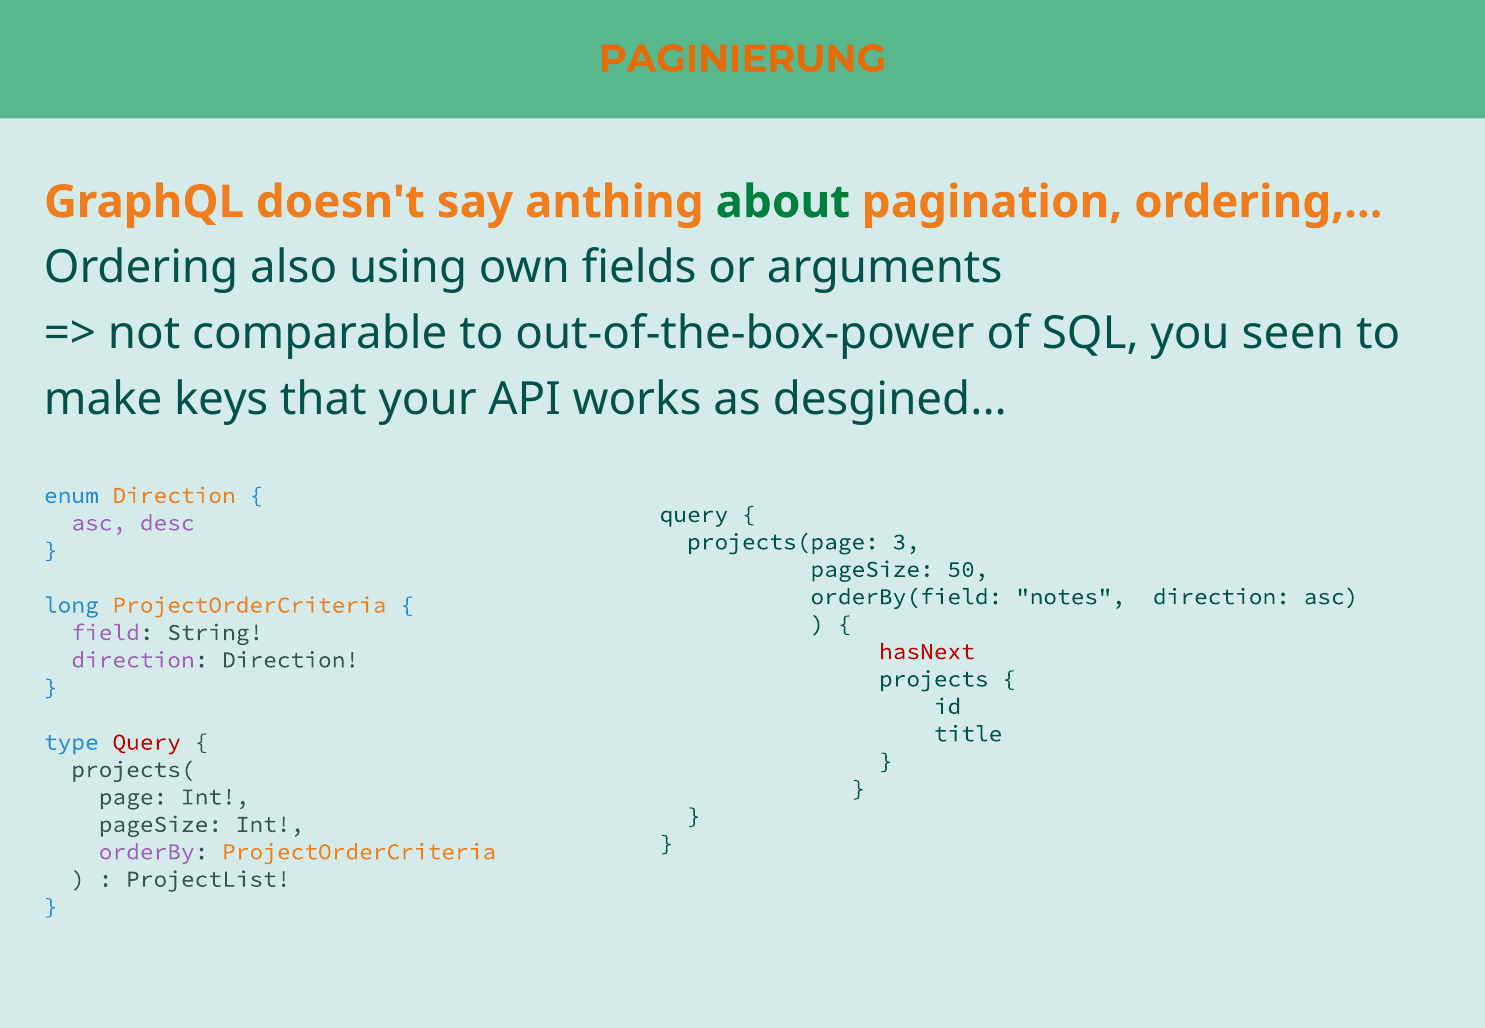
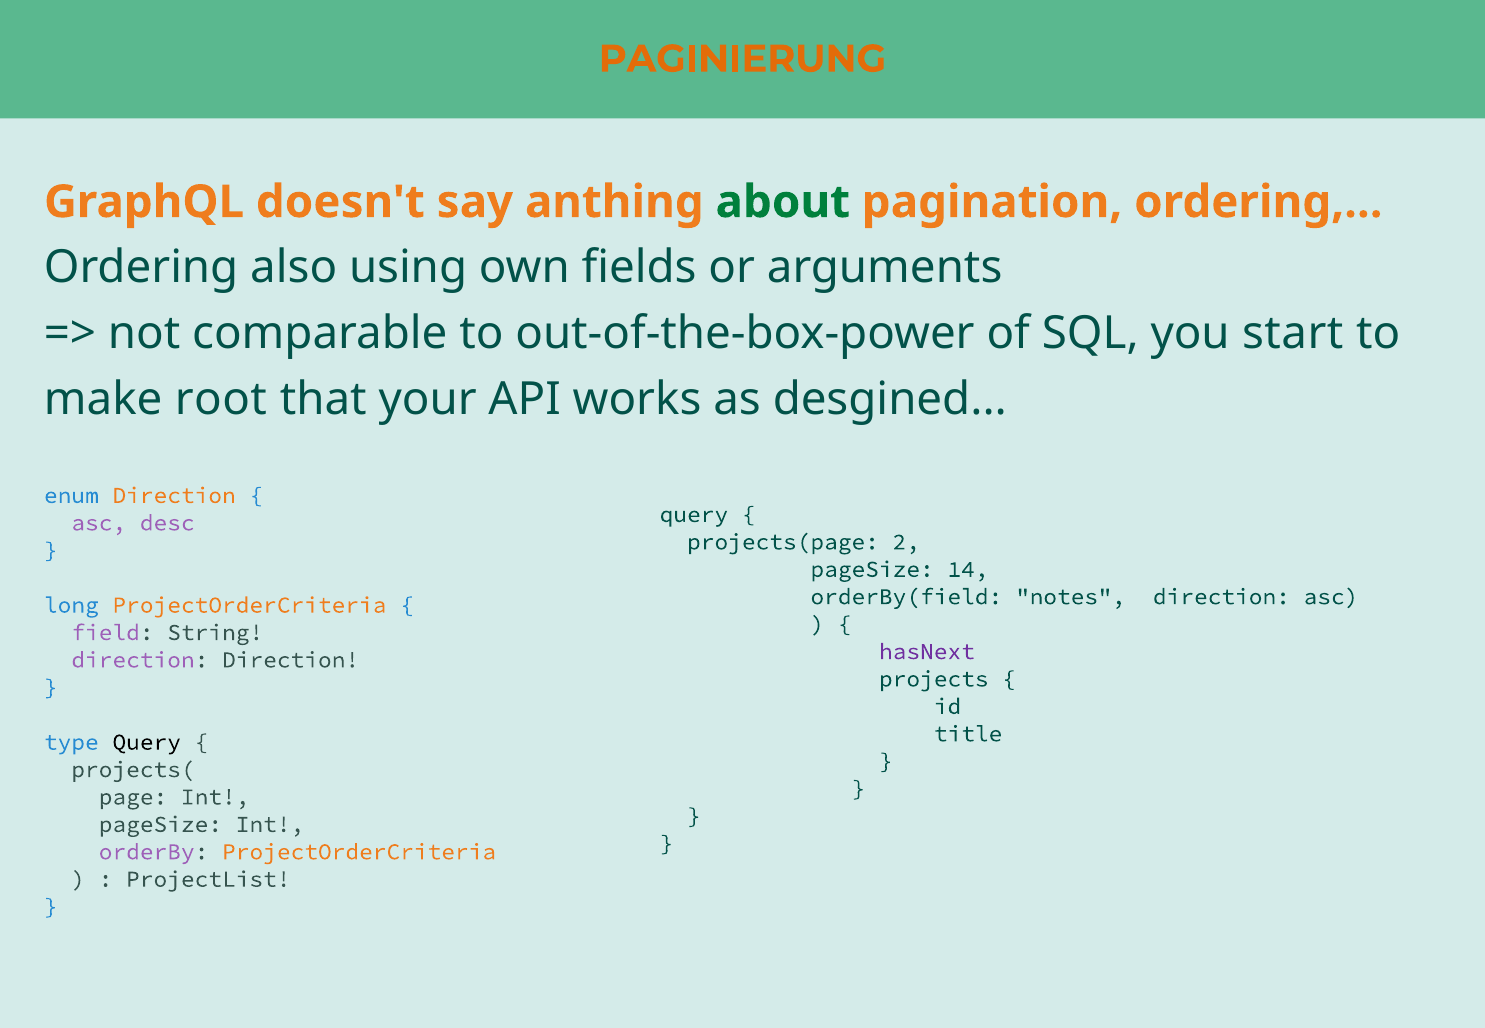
seen: seen -> start (1293, 334)
keys: keys -> root (221, 399)
3: 3 -> 2 (906, 542)
50: 50 -> 14 (968, 569)
hasNext colour: red -> purple (927, 652)
Query colour: red -> black (147, 742)
